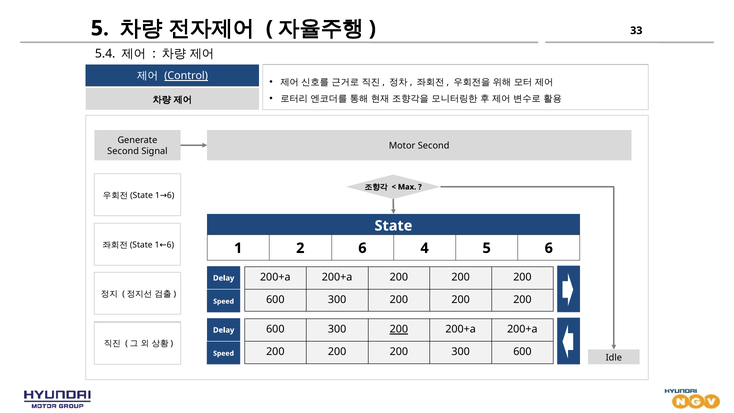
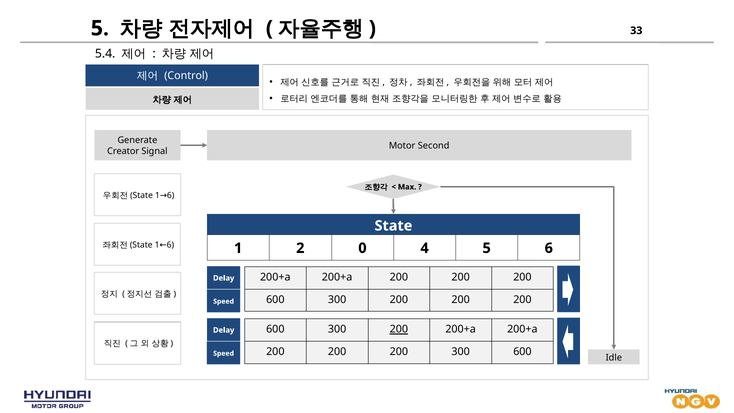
Control underline: present -> none (186, 76)
Second: Second -> Creator (123, 151)
2 6: 6 -> 0 (362, 248)
